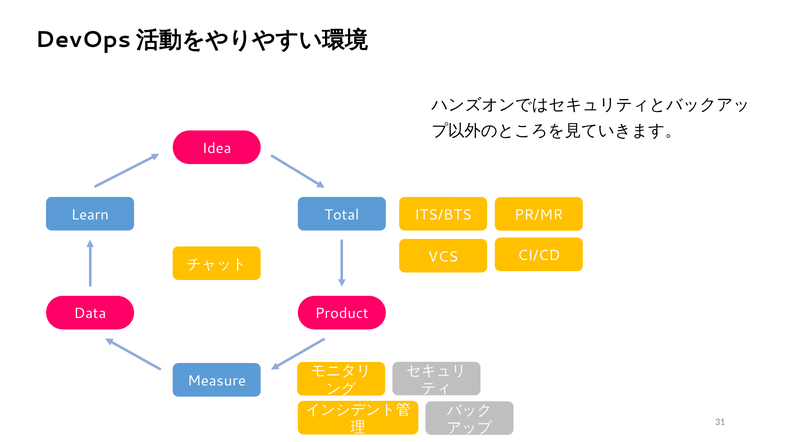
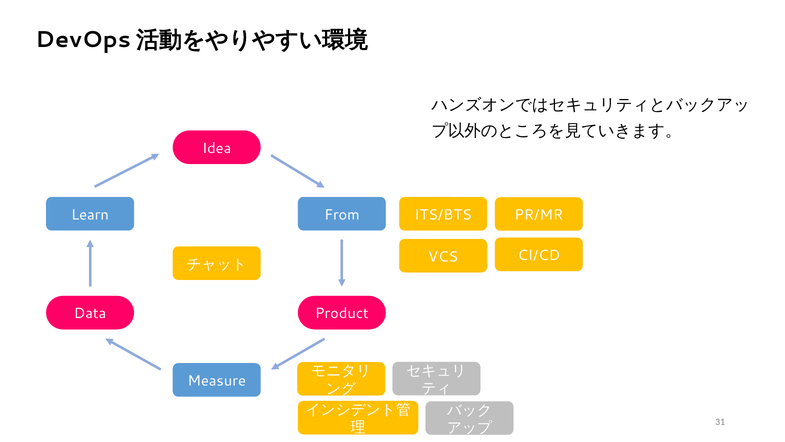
Total: Total -> From (342, 215)
